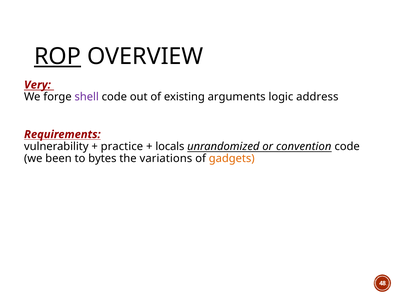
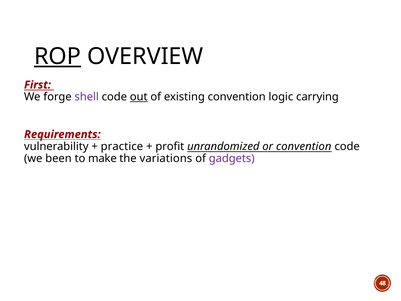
Very: Very -> First (38, 85)
out underline: none -> present (139, 97)
existing arguments: arguments -> convention (237, 97)
address: address -> carrying (317, 97)
locals: locals -> profit (170, 146)
bytes: bytes -> make (102, 158)
gadgets colour: orange -> purple (232, 158)
